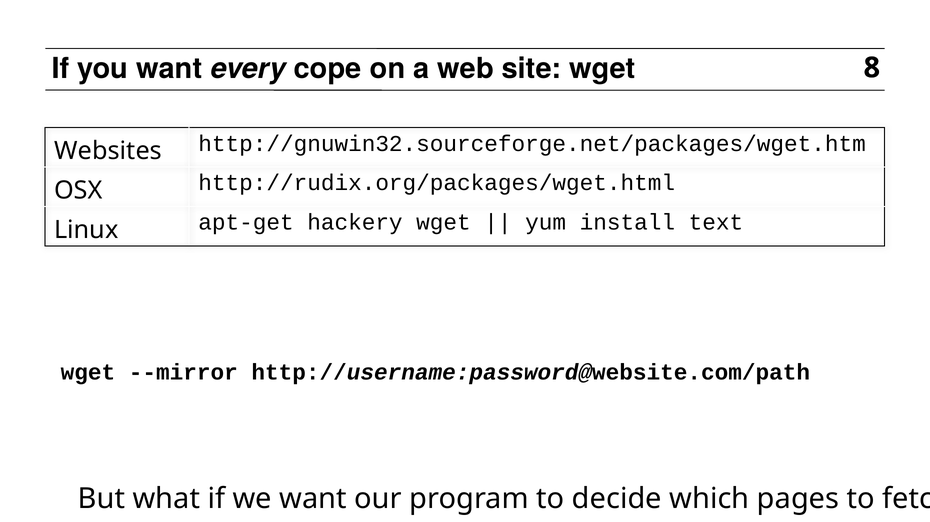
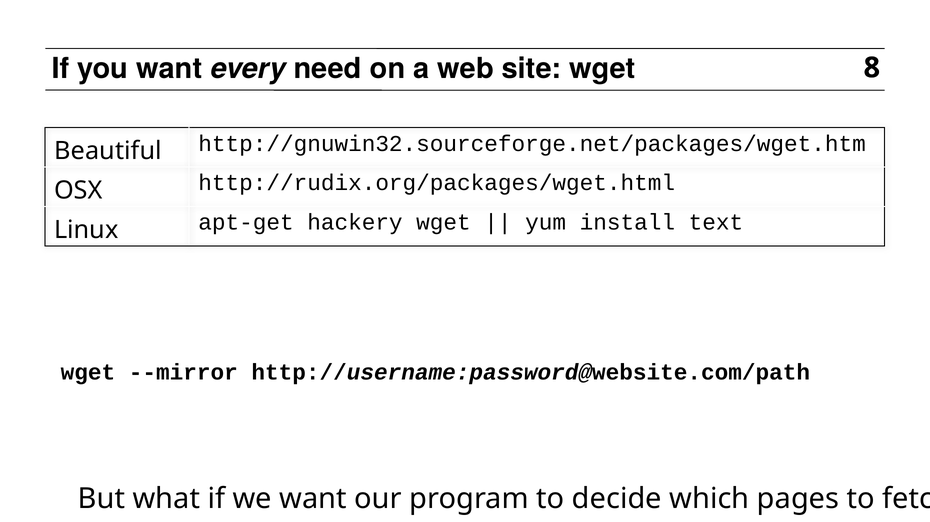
cope: cope -> need (328, 69)
Websites: Websites -> Beautiful (108, 151)
